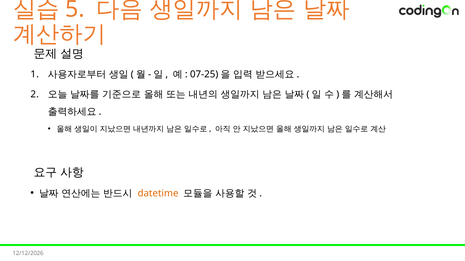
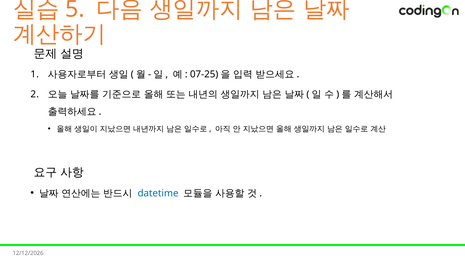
datetime colour: orange -> blue (158, 194)
